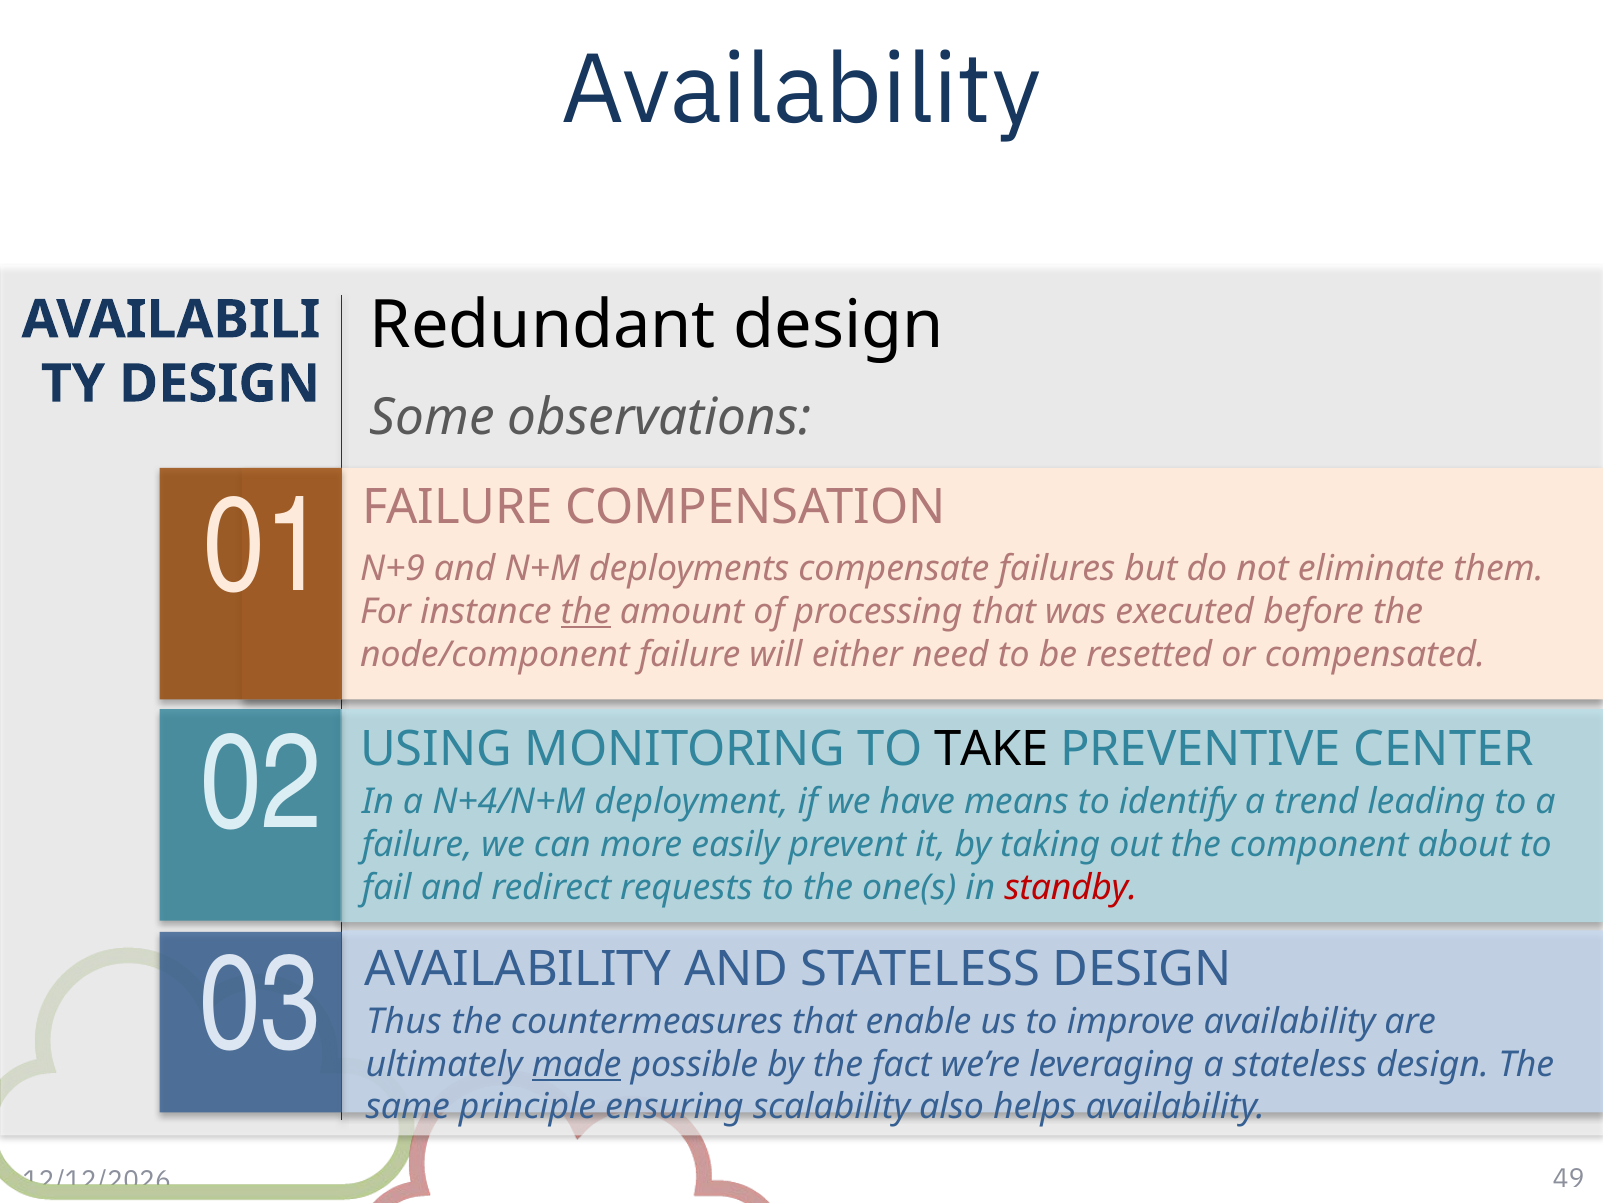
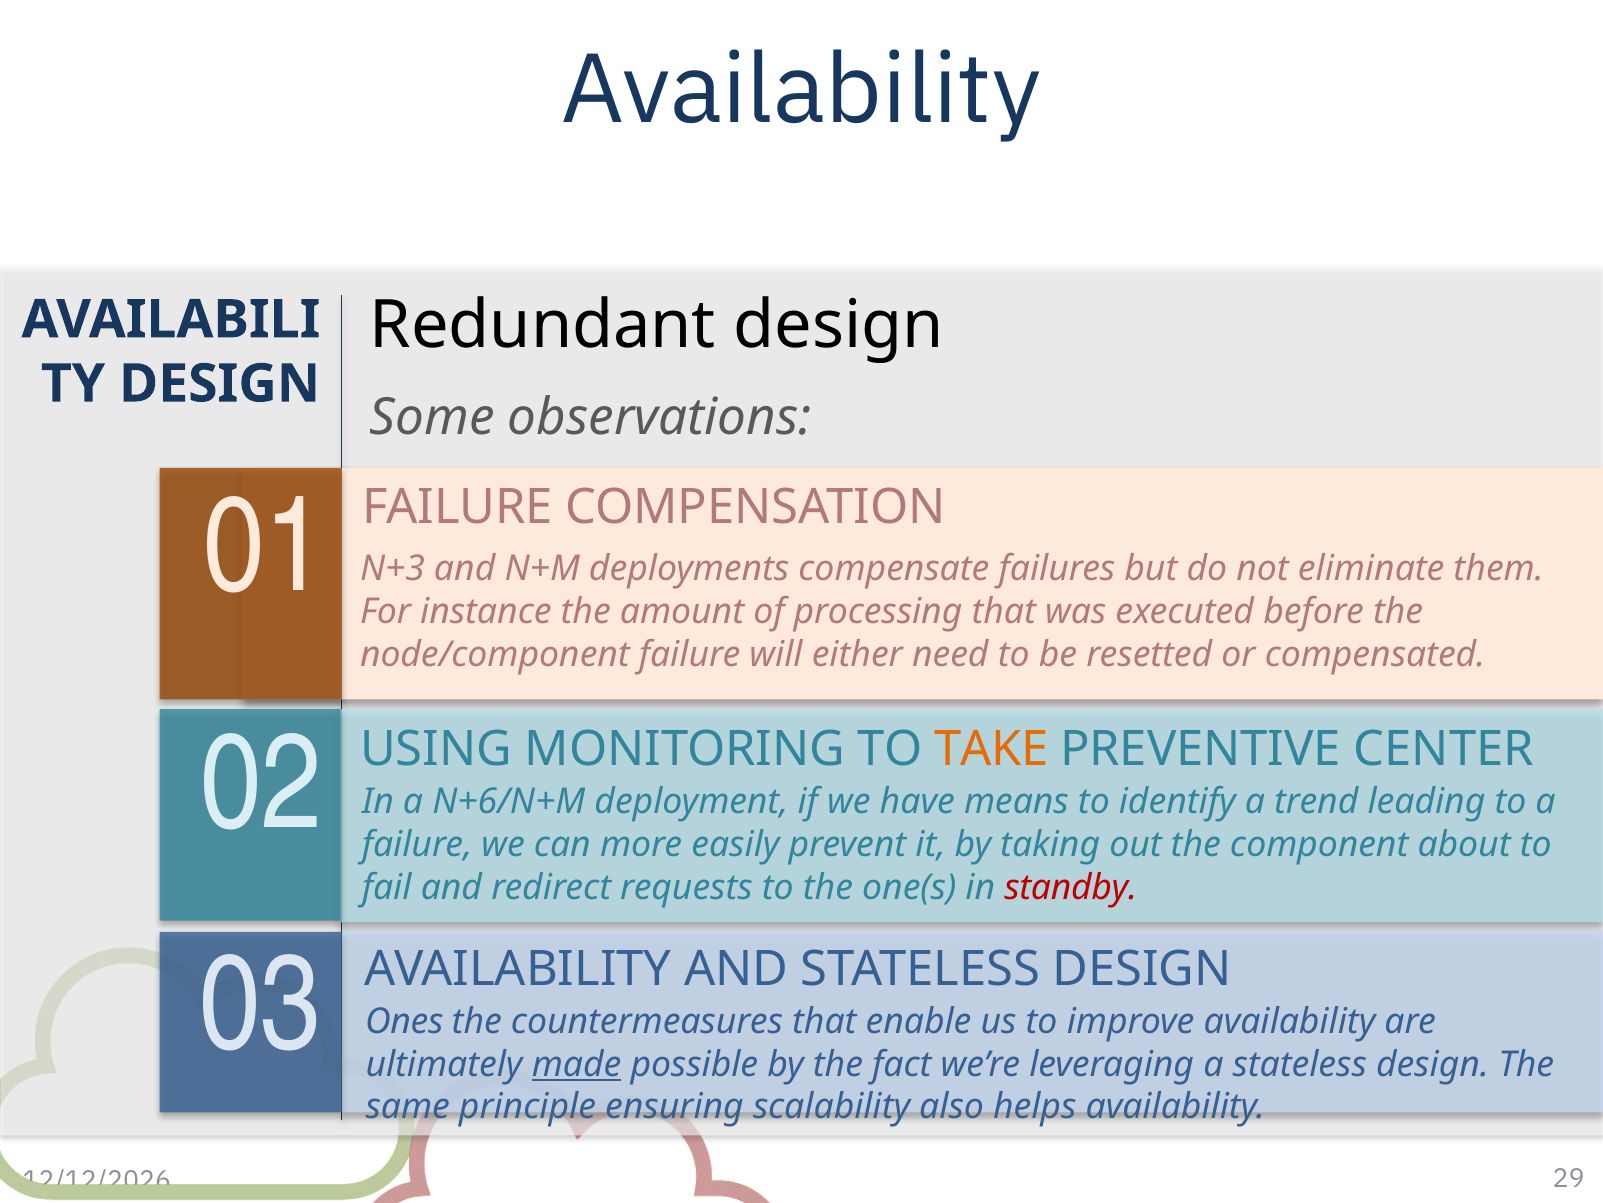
N+9: N+9 -> N+3 (393, 569)
the underline: present -> none (586, 611)
TAKE colour: black -> orange (991, 749)
N+4/N+M: N+4/N+M -> N+6/N+M (509, 801)
Thus: Thus -> Ones (404, 1021)
49: 49 -> 29 (1569, 1178)
